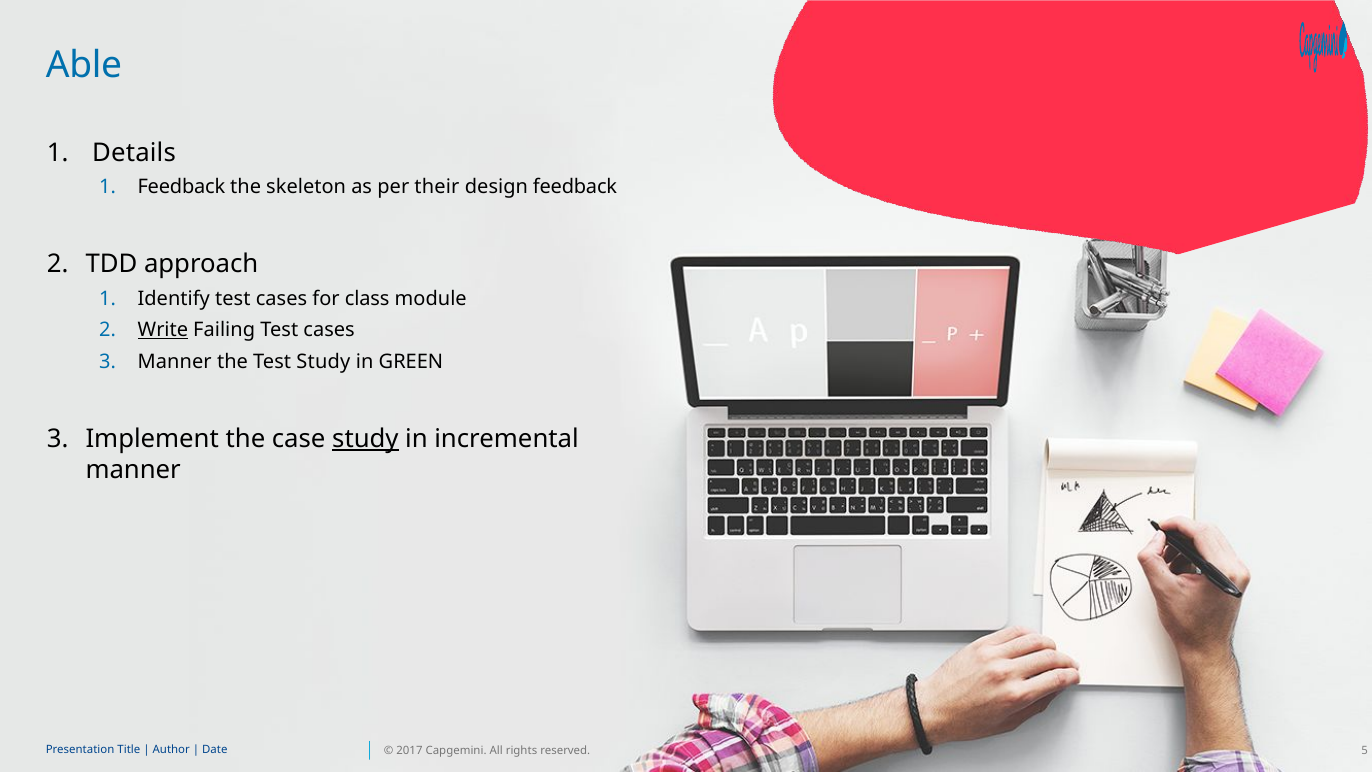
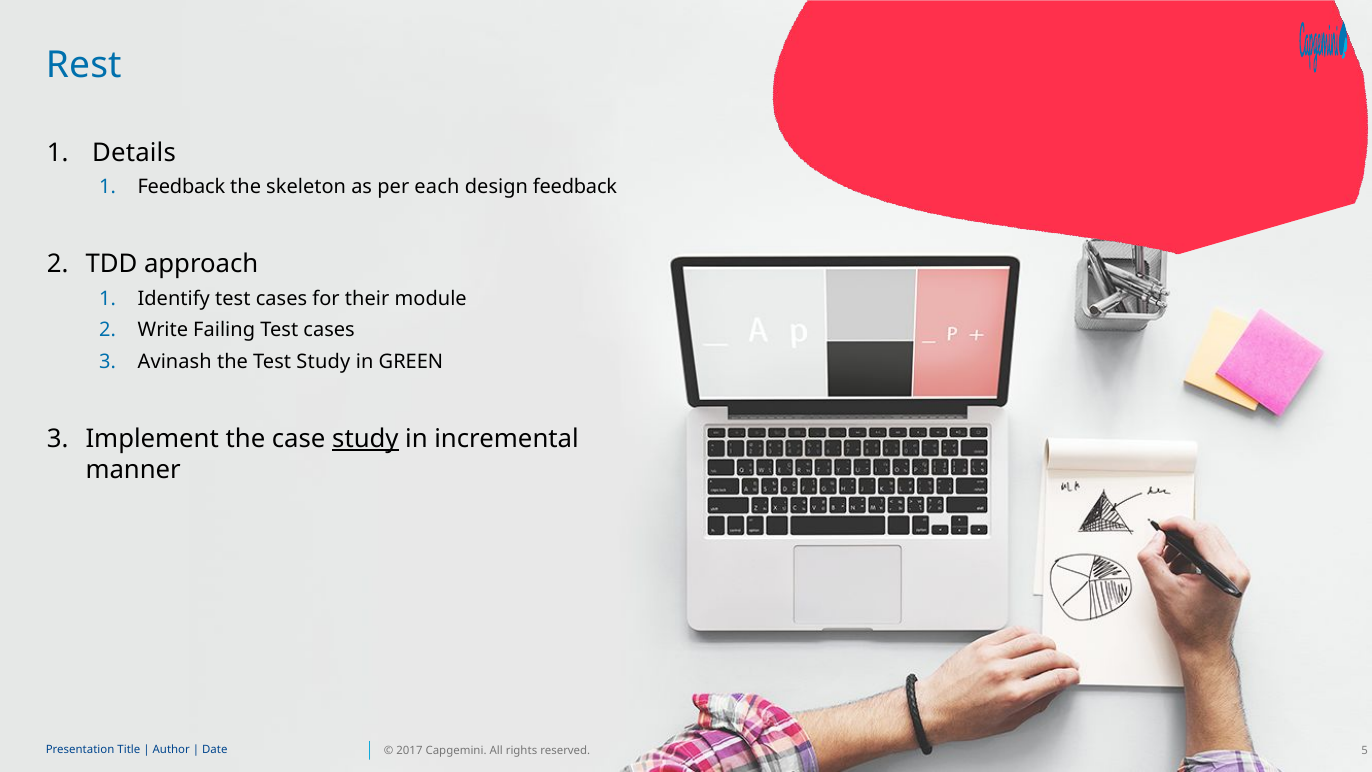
Able: Able -> Rest (84, 65)
their: their -> each (437, 187)
class: class -> their (367, 299)
Write underline: present -> none (163, 330)
Manner: Manner -> Avinash (175, 362)
